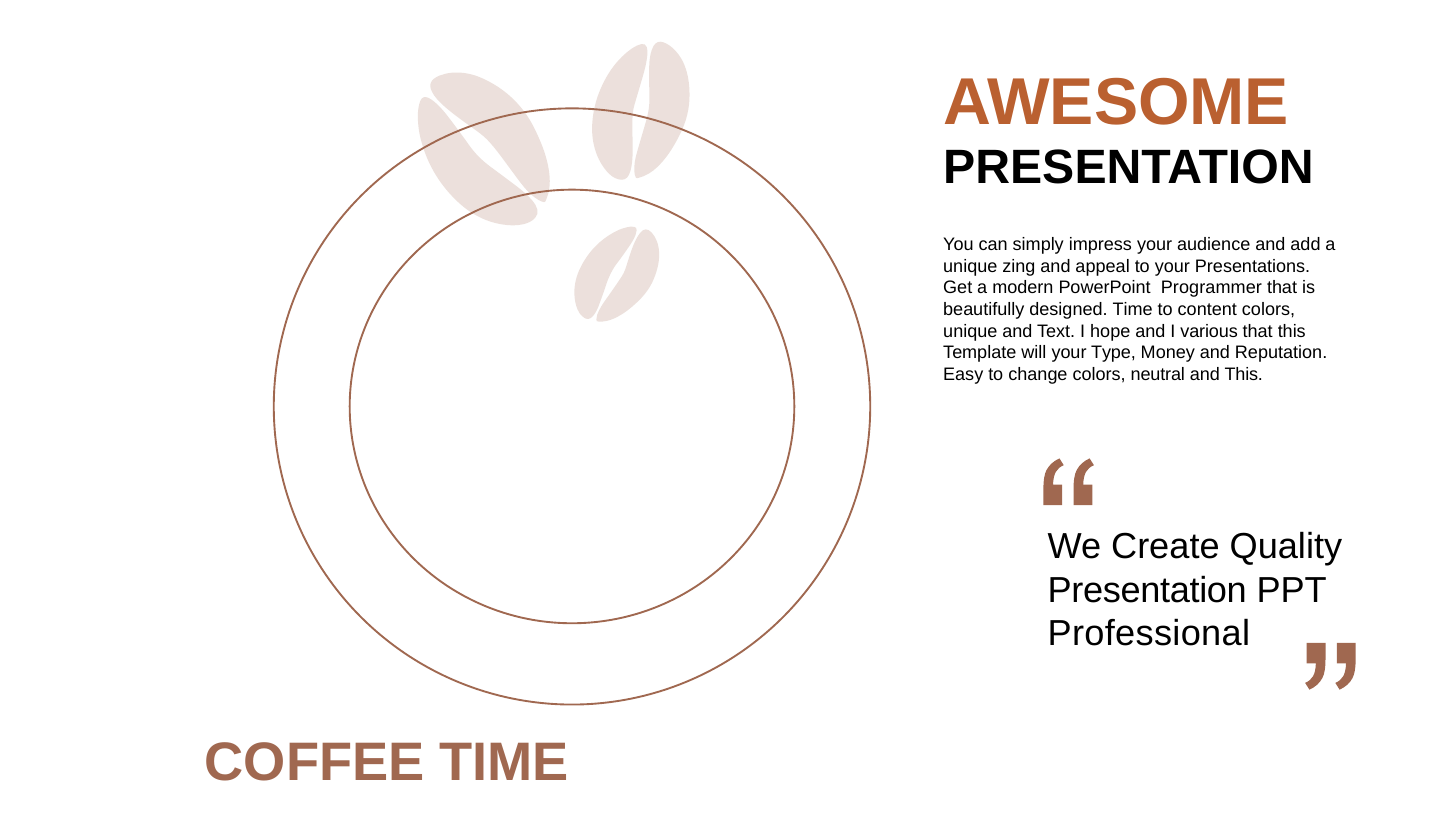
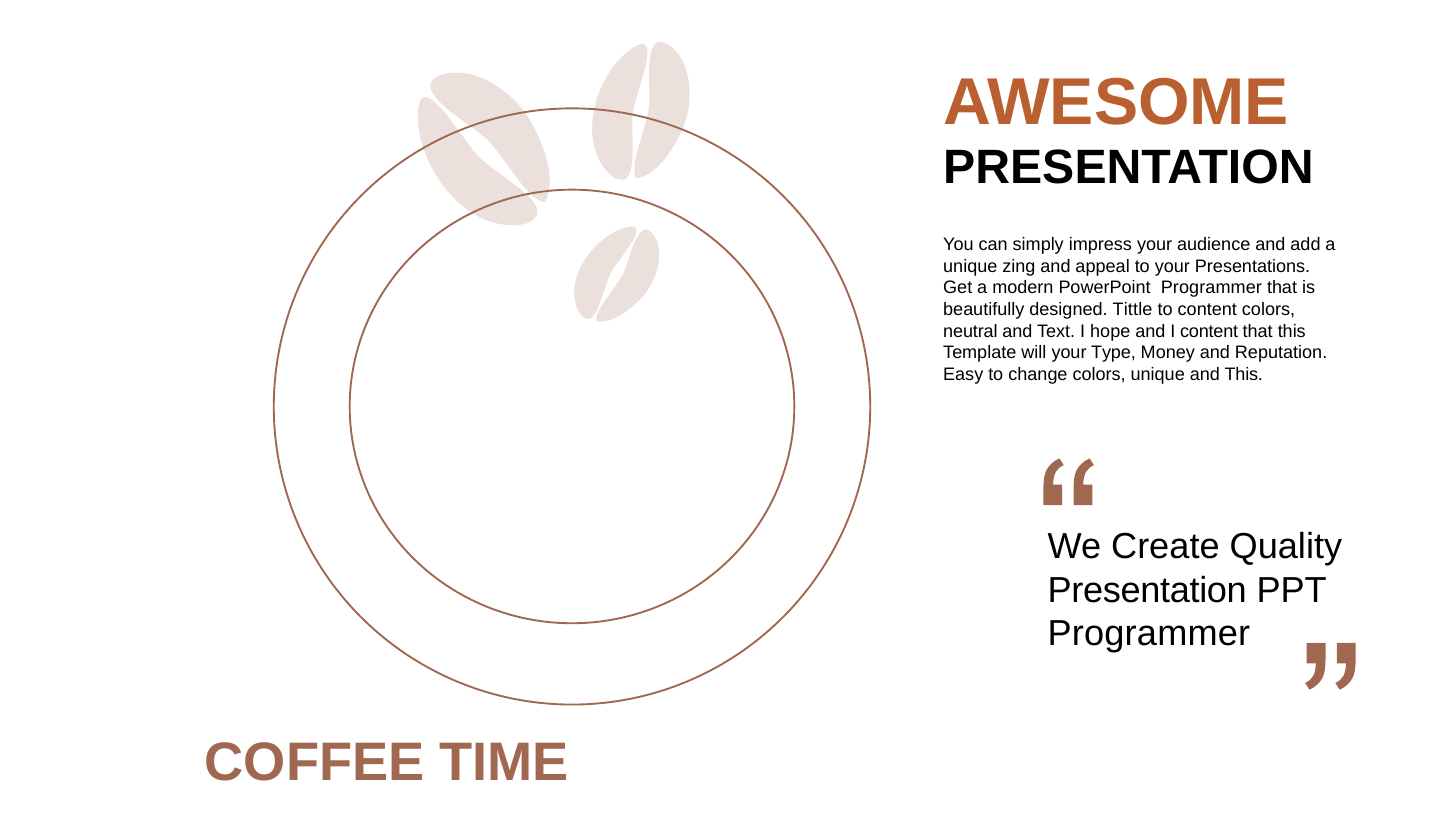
designed Time: Time -> Tittle (1133, 310)
unique: unique -> neutral (970, 331)
I various: various -> content (1209, 331)
colors neutral: neutral -> unique (1158, 375)
Professional: Professional -> Programmer (1149, 634)
